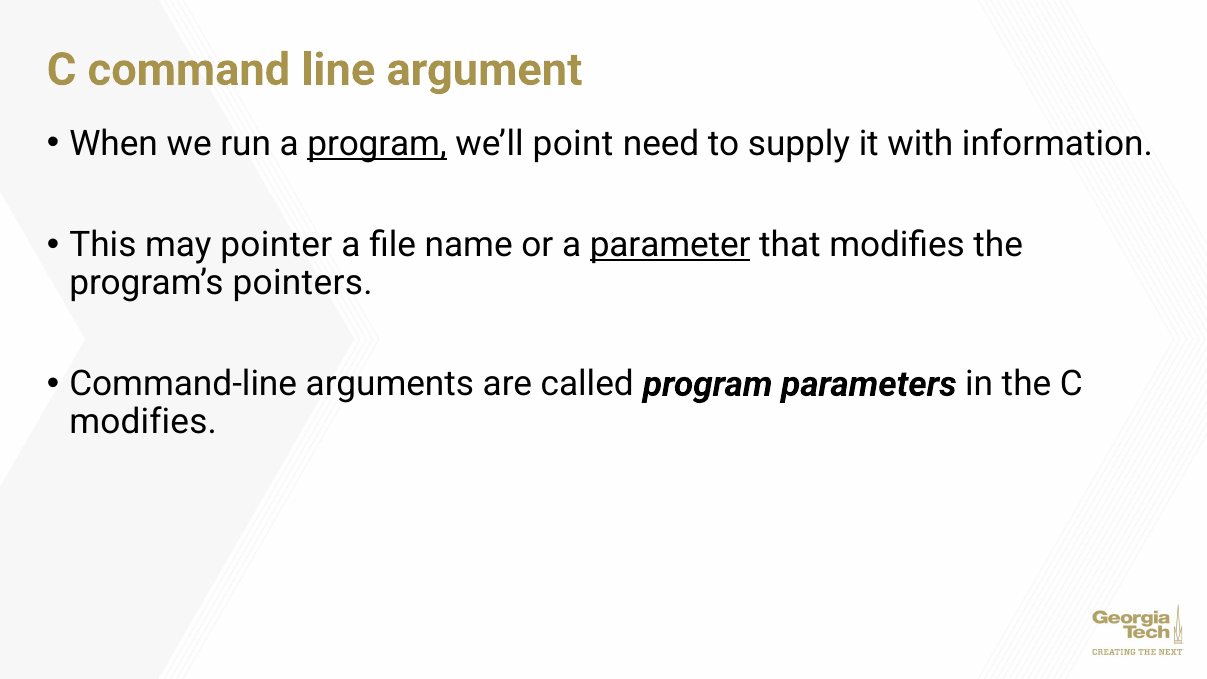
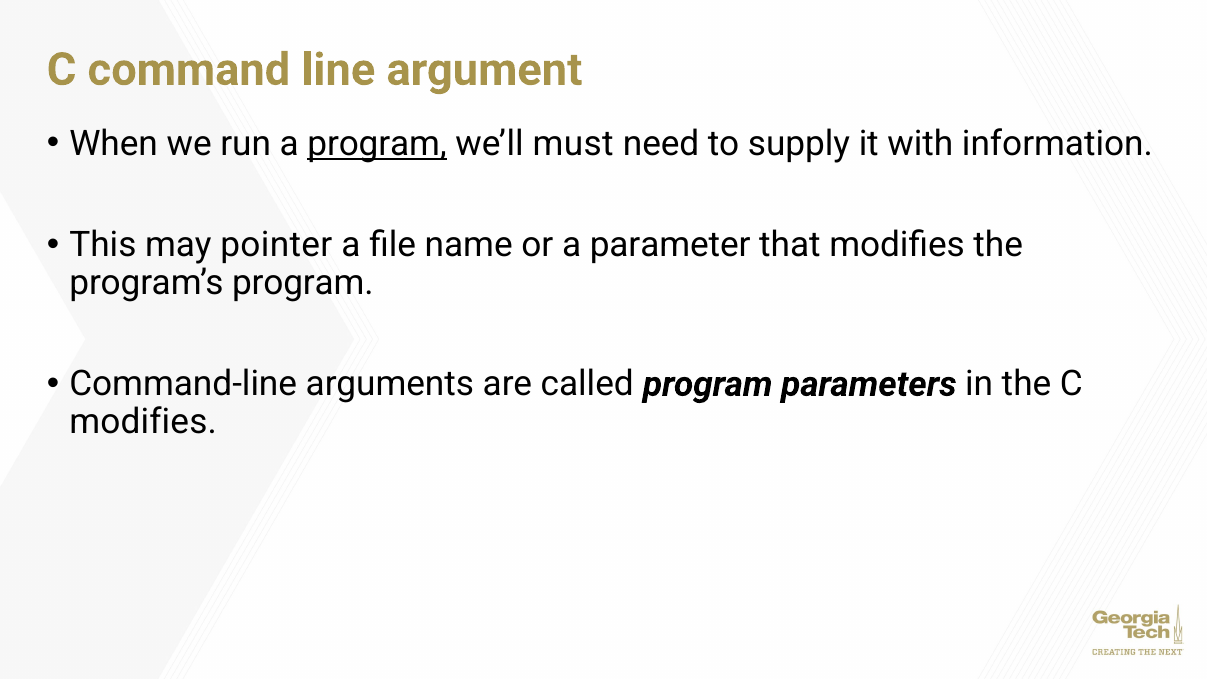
point: point -> must (573, 144)
parameter underline: present -> none (670, 245)
program’s pointers: pointers -> program (303, 283)
